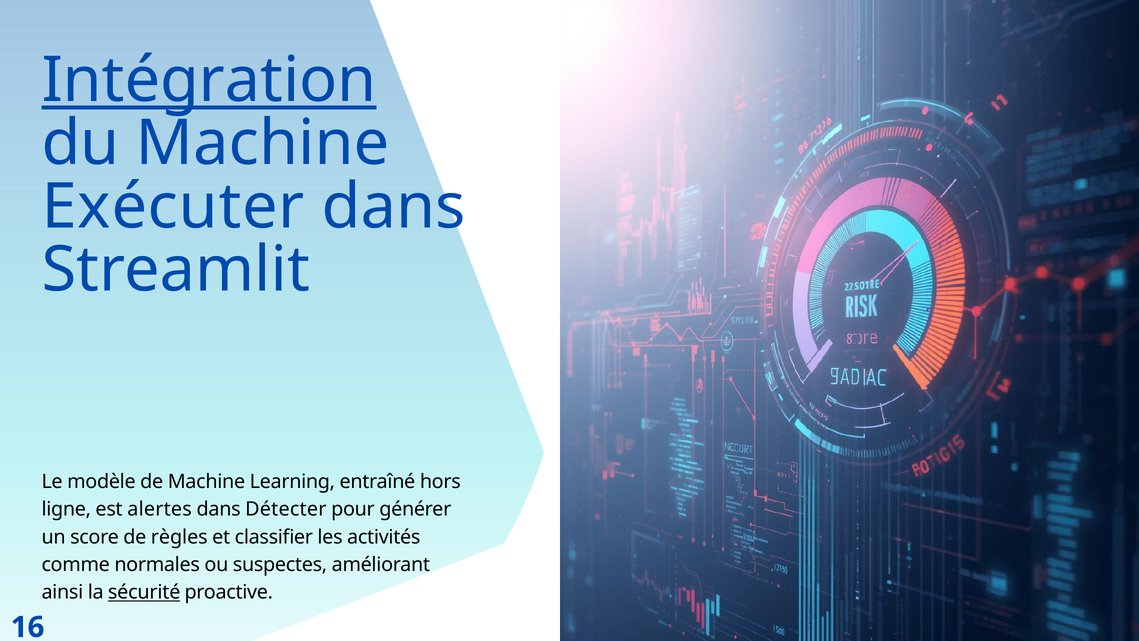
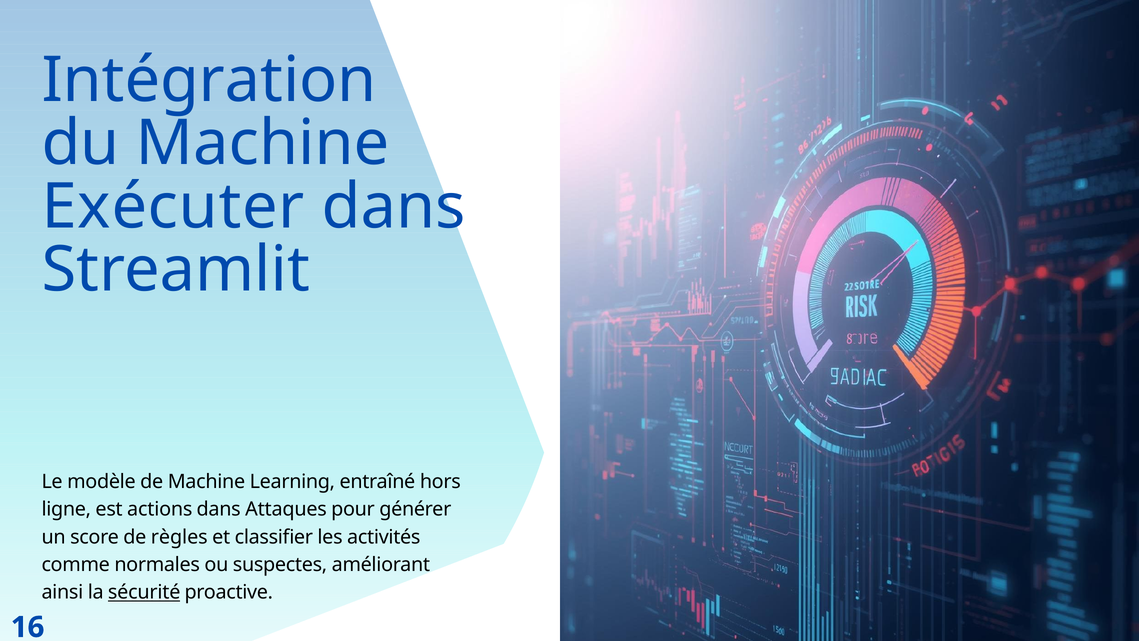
Intégration underline: present -> none (209, 80)
alertes: alertes -> actions (160, 509)
Détecter: Détecter -> Attaques (286, 509)
